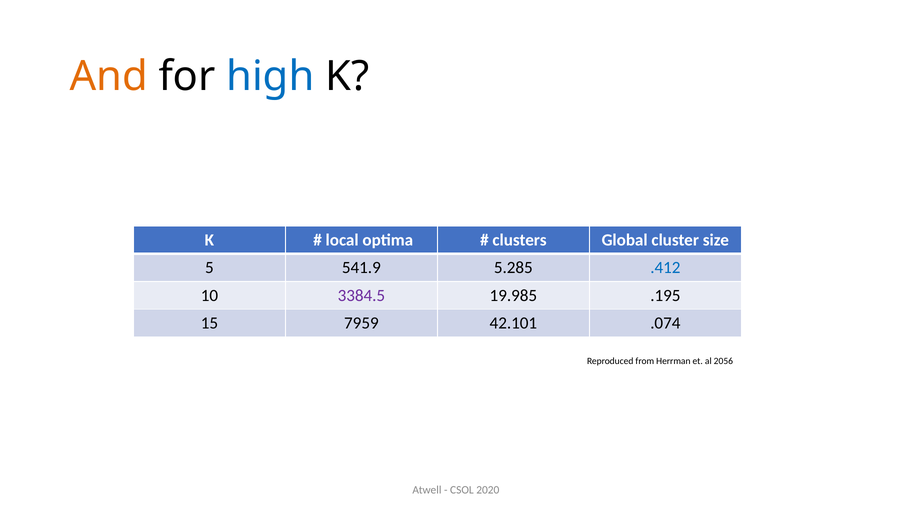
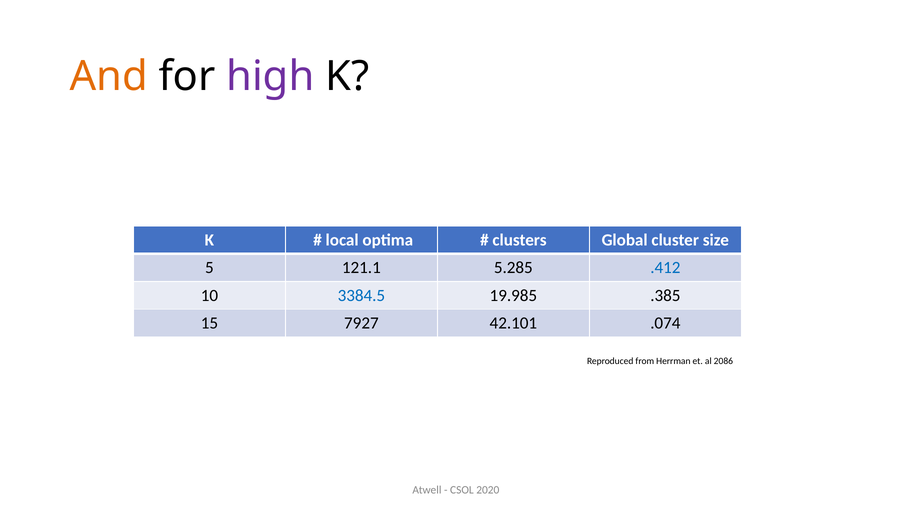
high colour: blue -> purple (270, 77)
541.9: 541.9 -> 121.1 (361, 268)
3384.5 colour: purple -> blue (361, 296)
.195: .195 -> .385 (665, 296)
7959: 7959 -> 7927 (361, 323)
2056: 2056 -> 2086 (723, 361)
